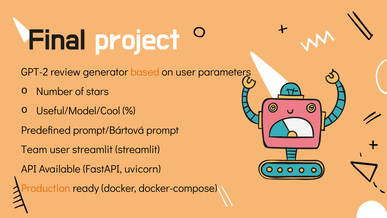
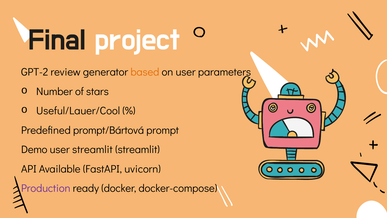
Useful/Model/Cool: Useful/Model/Cool -> Useful/Lauer/Cool (78, 111)
Team: Team -> Demo (34, 149)
Production colour: orange -> purple (46, 188)
